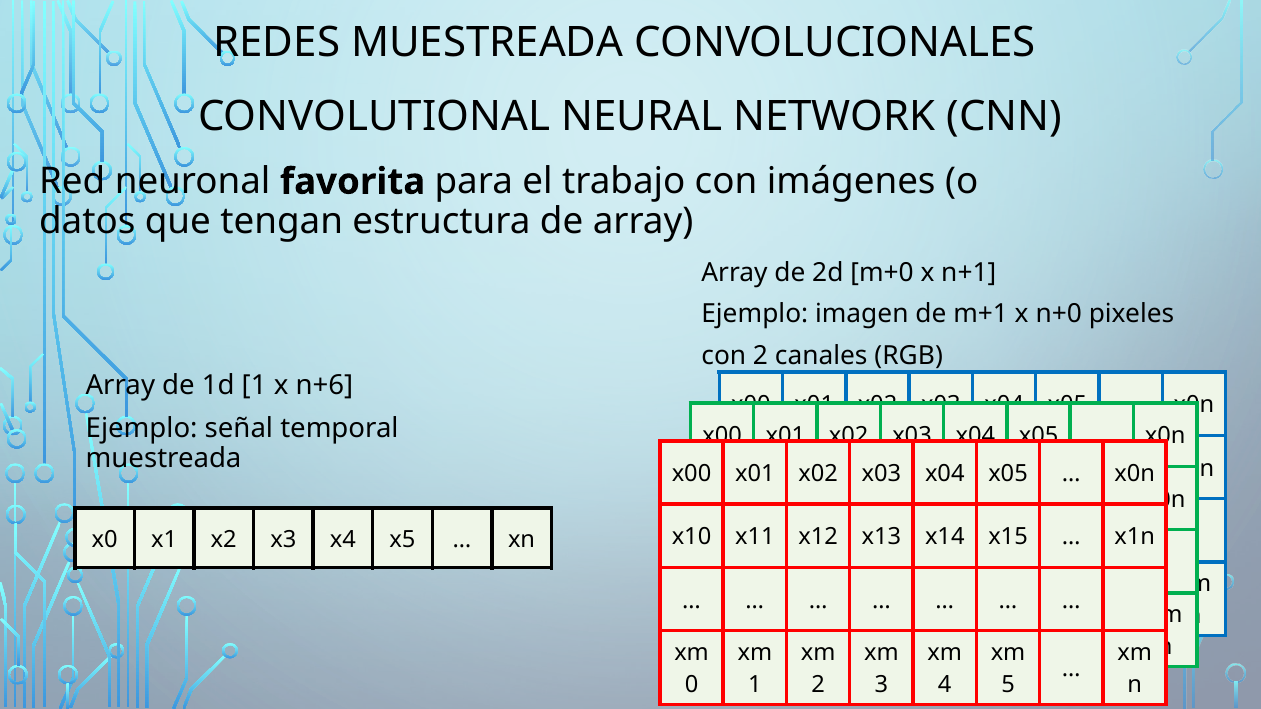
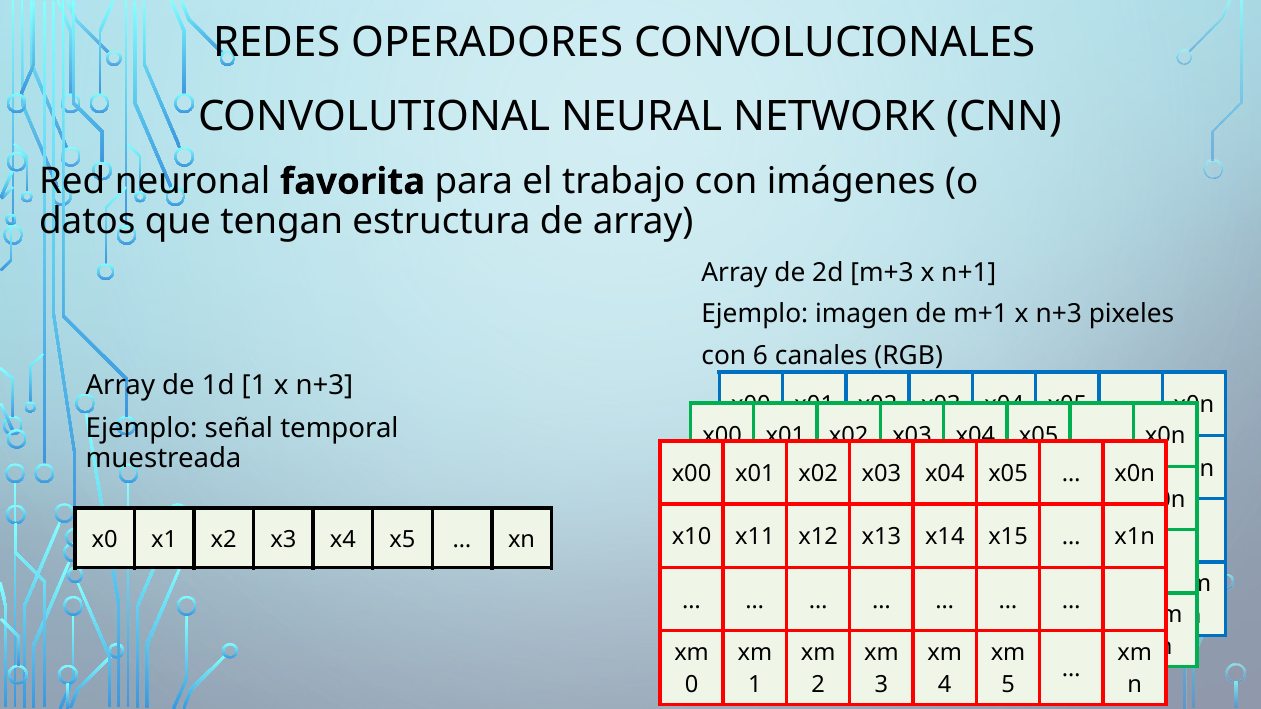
REDES MUESTREADA: MUESTREADA -> OPERADORES (487, 43)
m+0: m+0 -> m+3 (882, 273)
m+1 x n+0: n+0 -> n+3 (1059, 314)
con 2: 2 -> 6 (761, 356)
1 x n+6: n+6 -> n+3 (324, 386)
